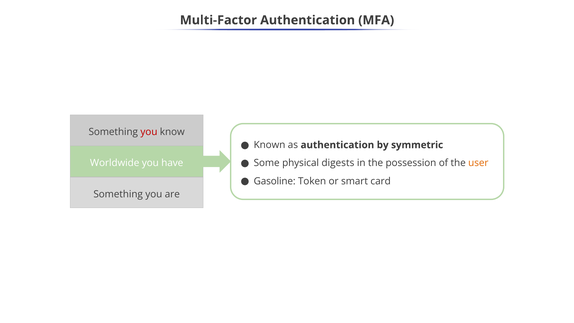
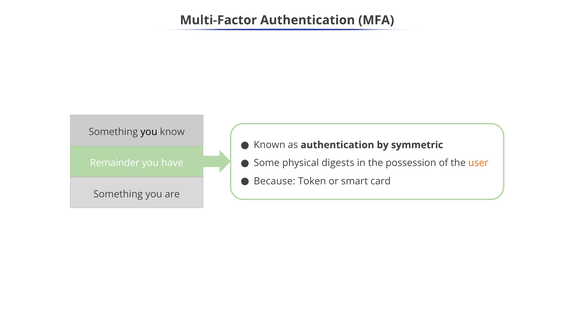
you colour: red -> black (149, 132)
Worldwide: Worldwide -> Remainder (115, 163)
Gasoline: Gasoline -> Because (275, 181)
